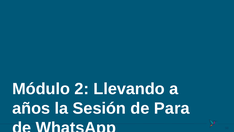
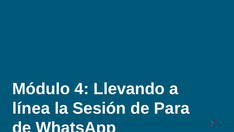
2: 2 -> 4 (82, 89)
años: años -> línea (31, 108)
